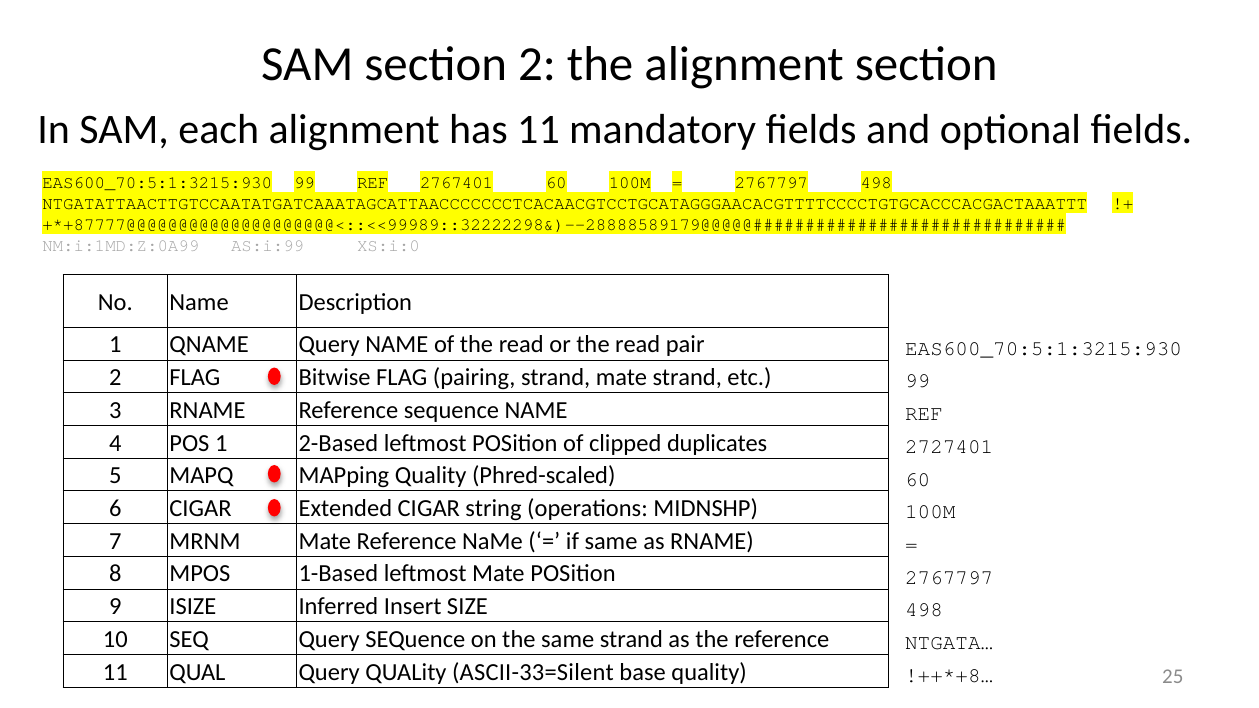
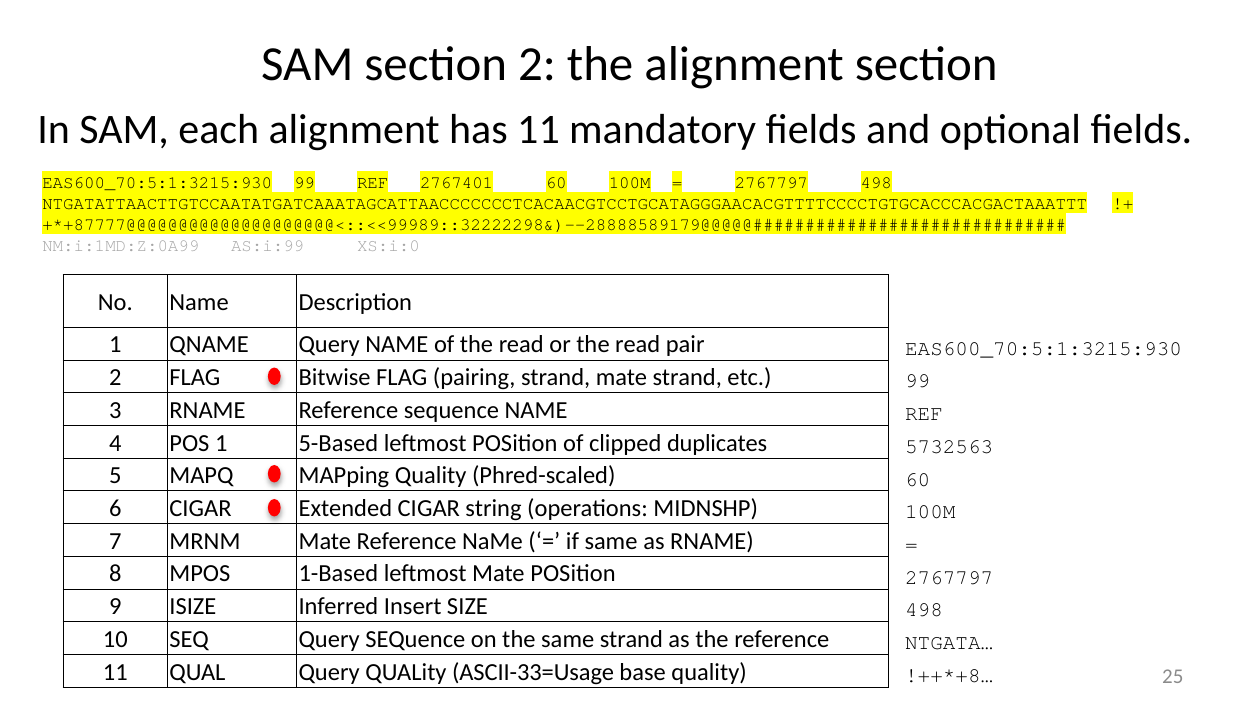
2-Based: 2-Based -> 5-Based (338, 443)
2727401: 2727401 -> 5732563 (949, 447)
ASCII-33=Silent: ASCII-33=Silent -> ASCII-33=Usage (533, 672)
